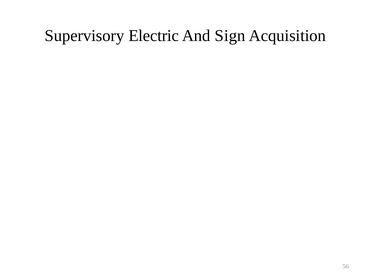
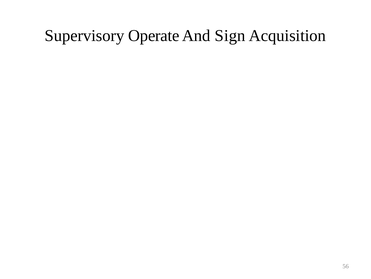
Electric: Electric -> Operate (154, 35)
